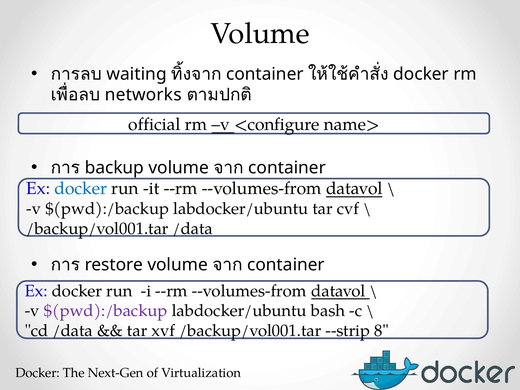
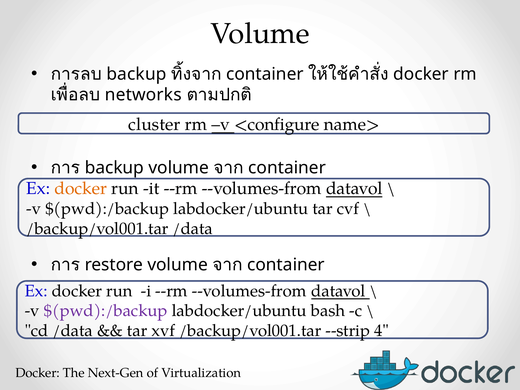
waiting: waiting -> backup (136, 74)
official: official -> cluster (154, 125)
docker colour: blue -> orange (81, 189)
8: 8 -> 4 (381, 331)
